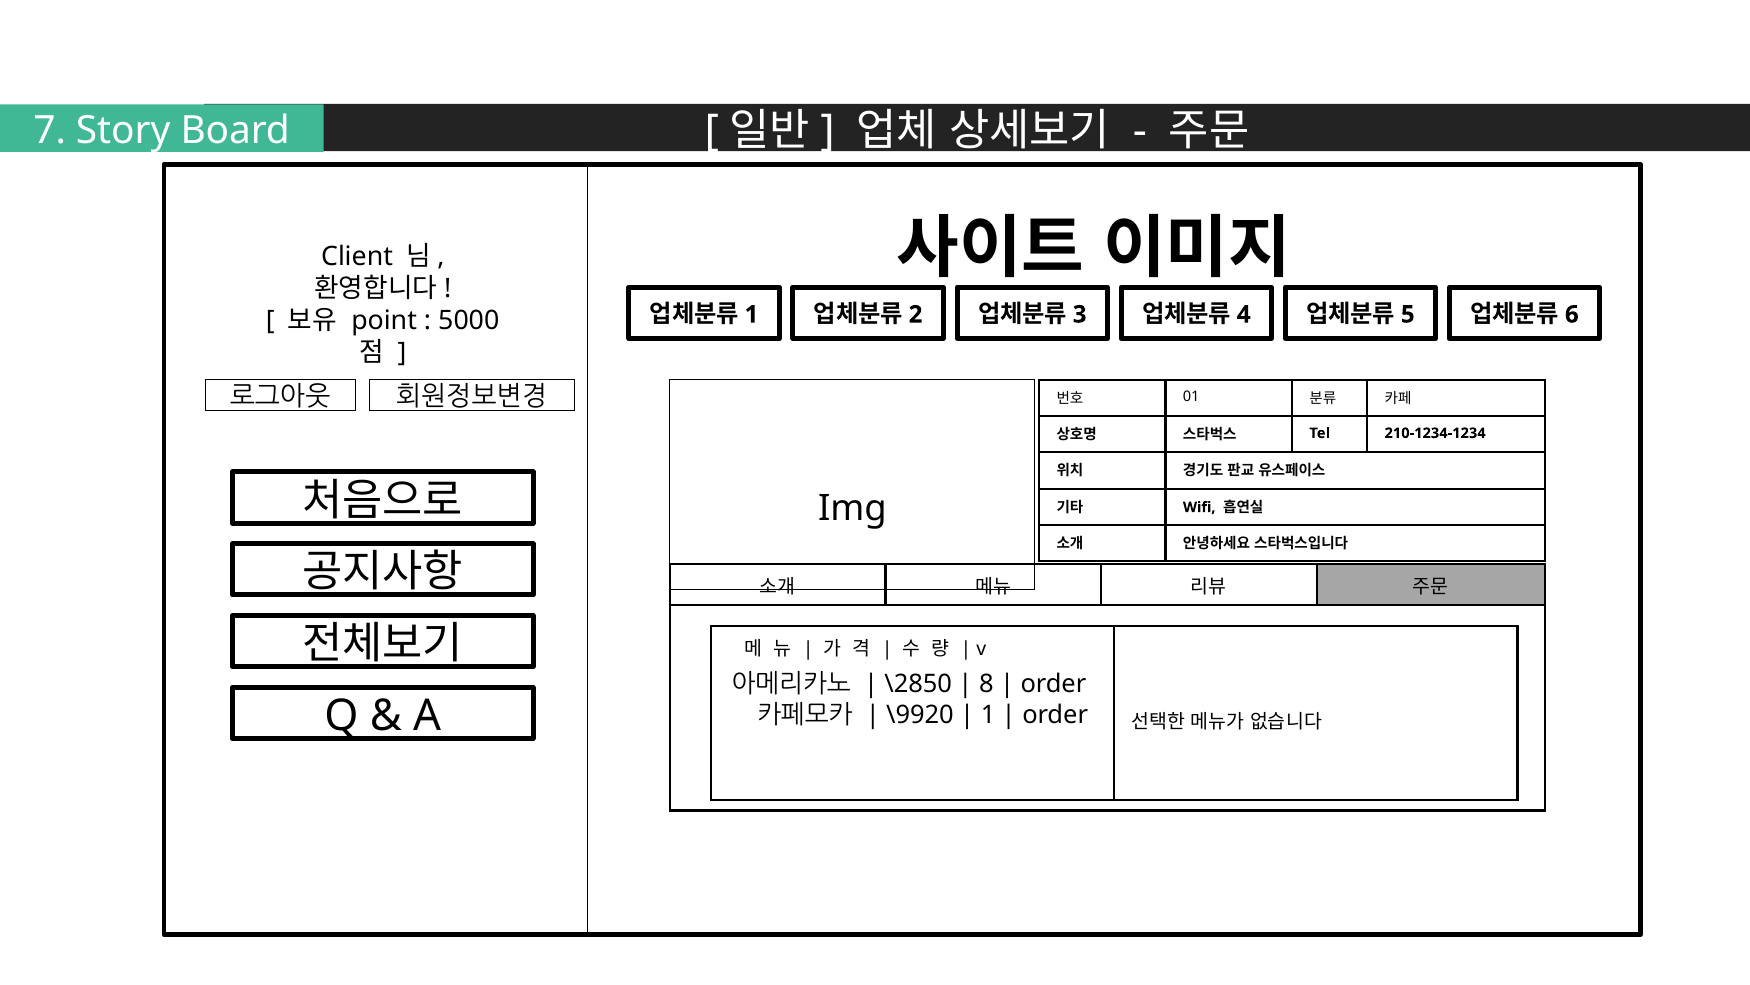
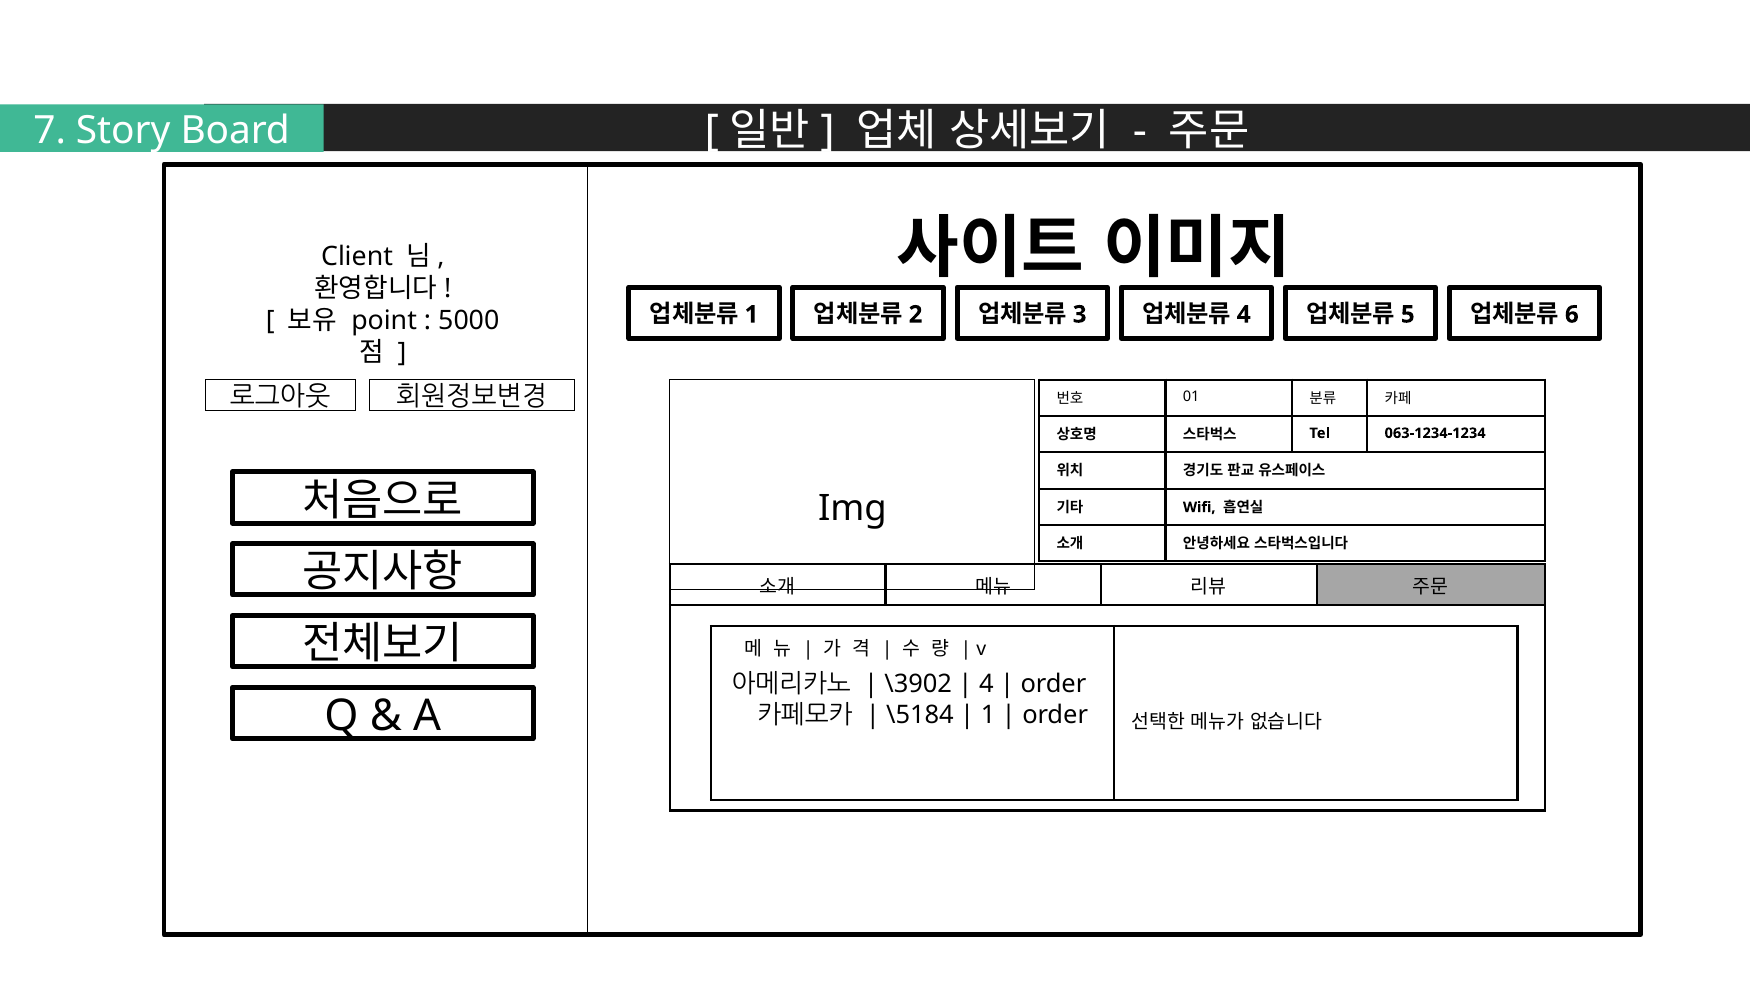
210-1234-1234: 210-1234-1234 -> 063-1234-1234 (1435, 433)
\2850: \2850 -> \3902 (918, 684)
8: 8 -> 4 (986, 684)
\9920: \9920 -> \5184 (920, 714)
